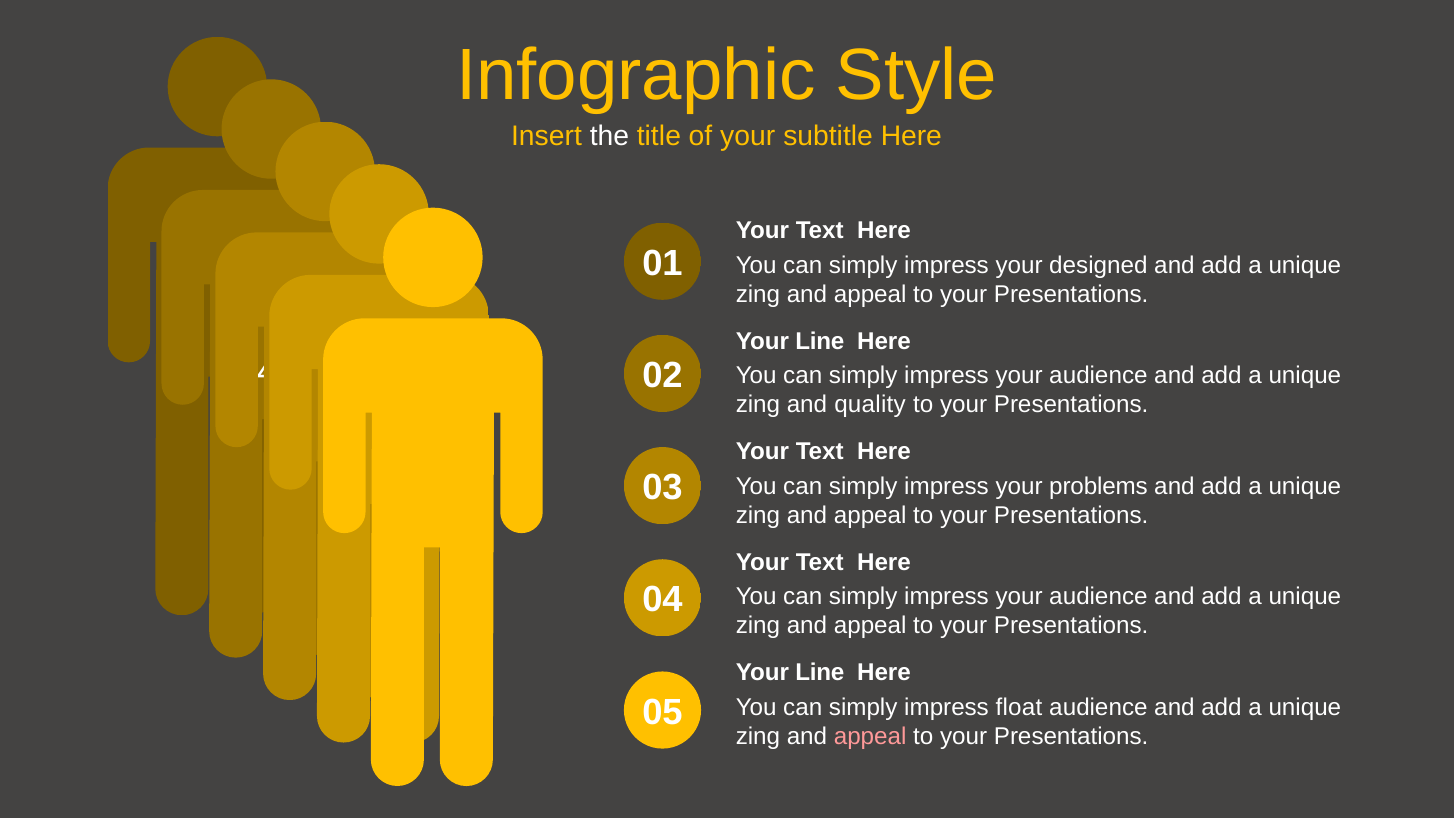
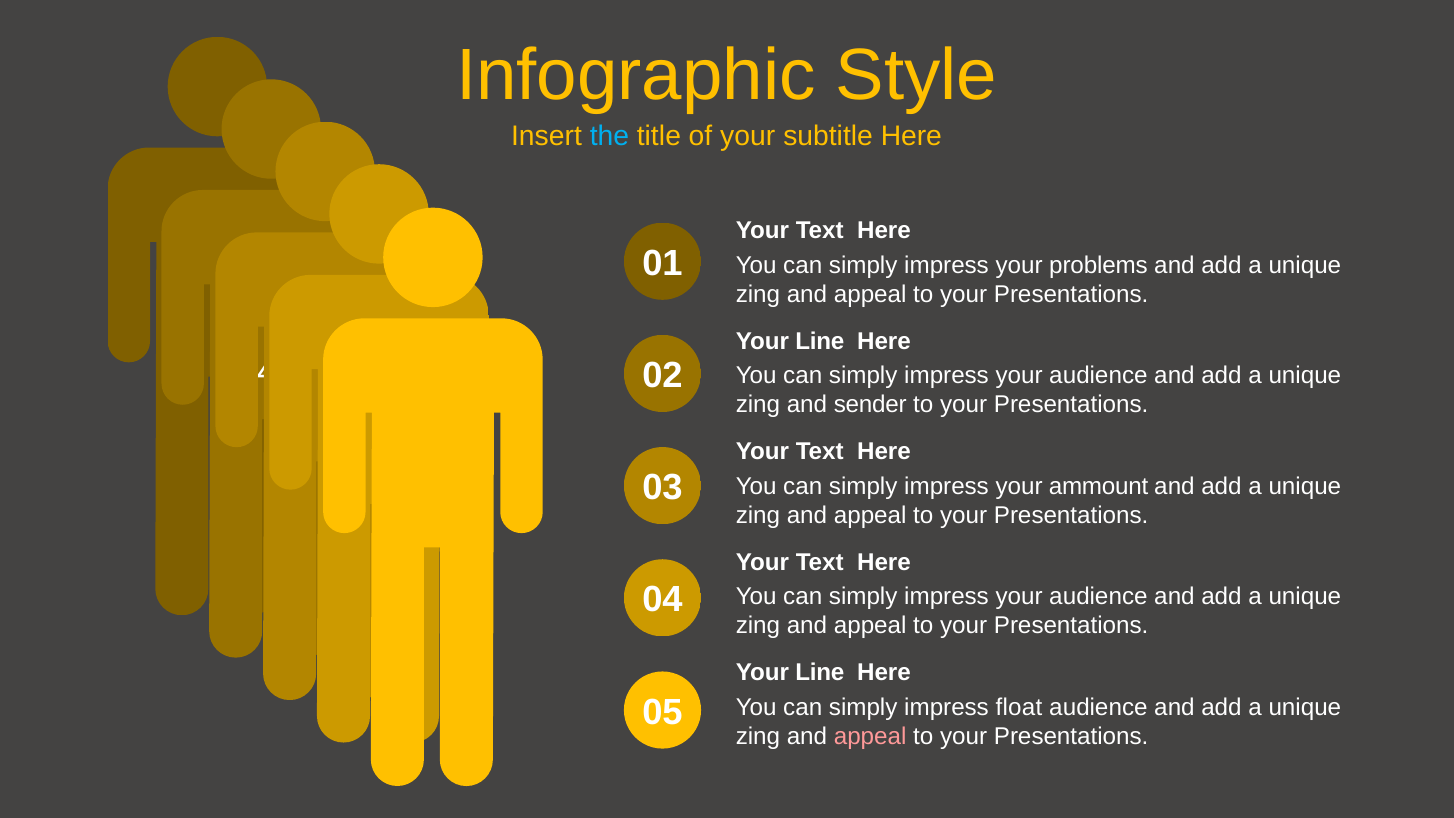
the colour: white -> light blue (609, 136)
designed: designed -> problems (1098, 265)
quality: quality -> sender (870, 405)
problems: problems -> ammount (1099, 486)
